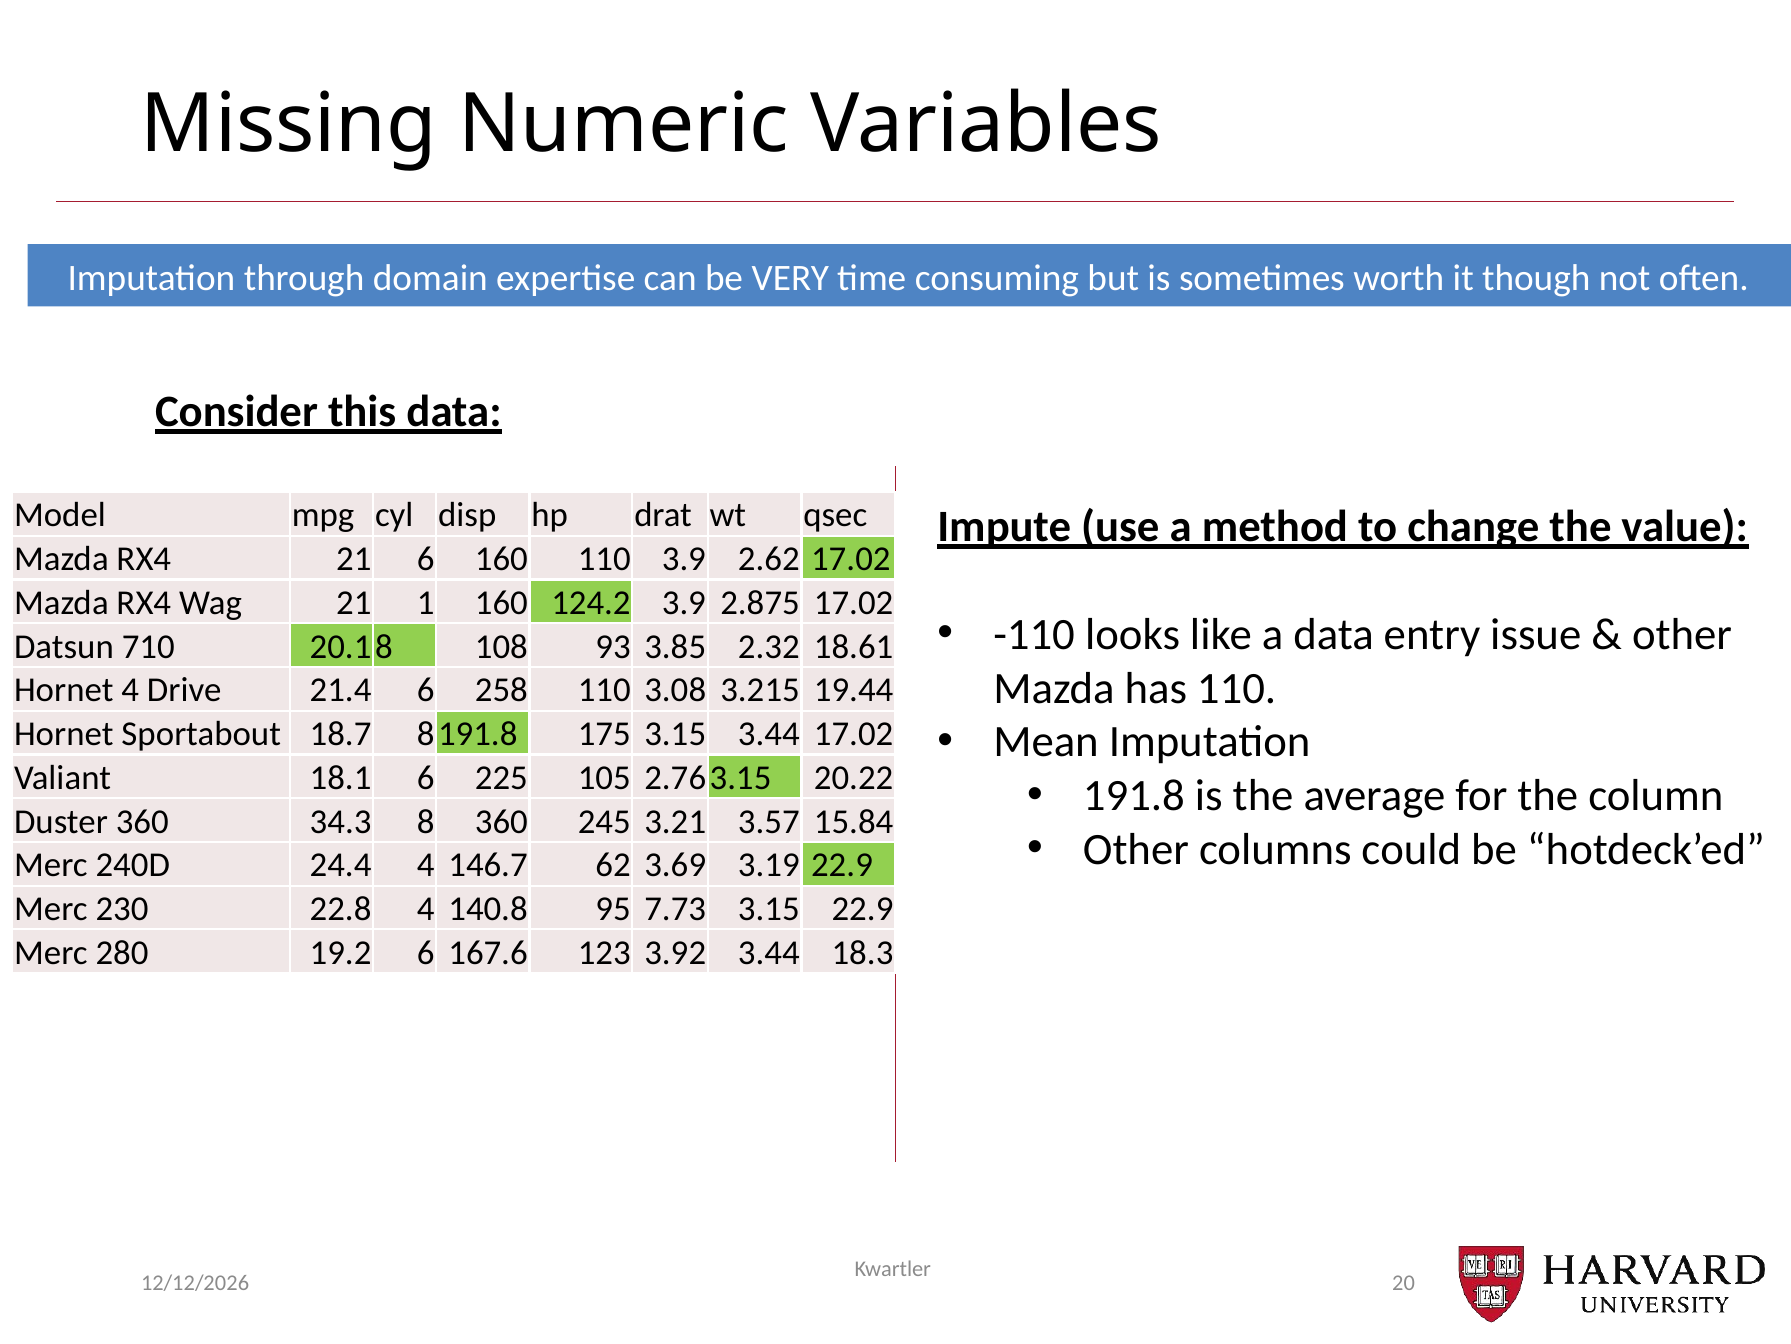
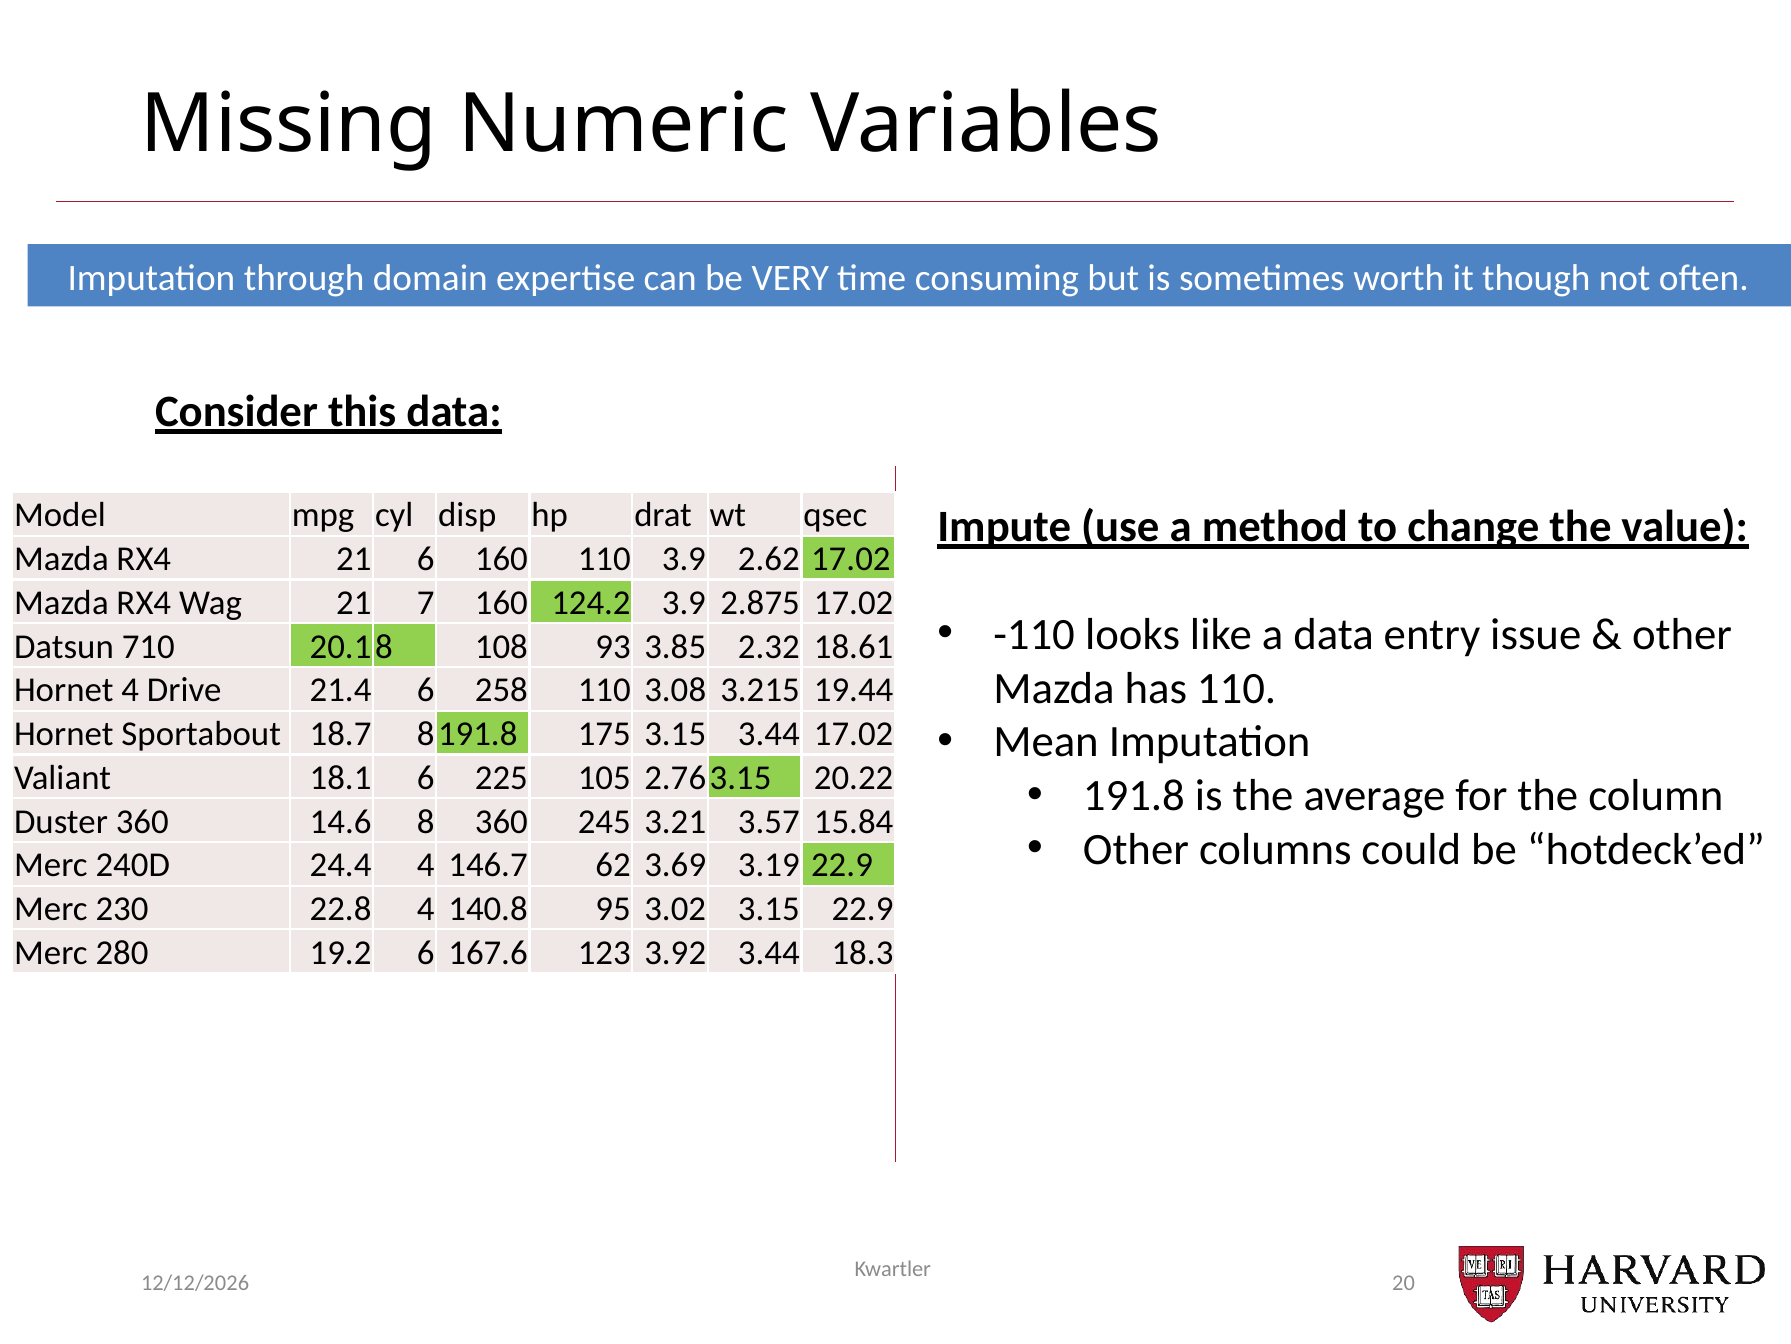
1: 1 -> 7 (426, 603)
34.3: 34.3 -> 14.6 (341, 821)
7.73: 7.73 -> 3.02 (675, 909)
